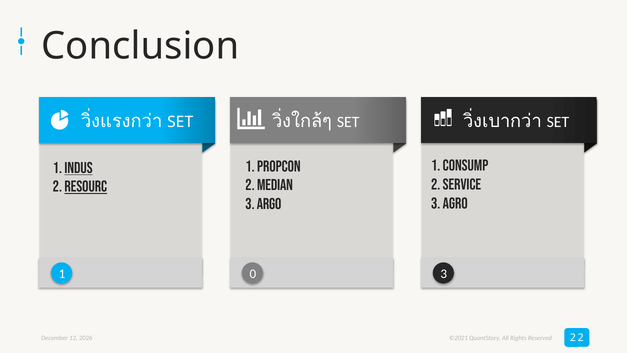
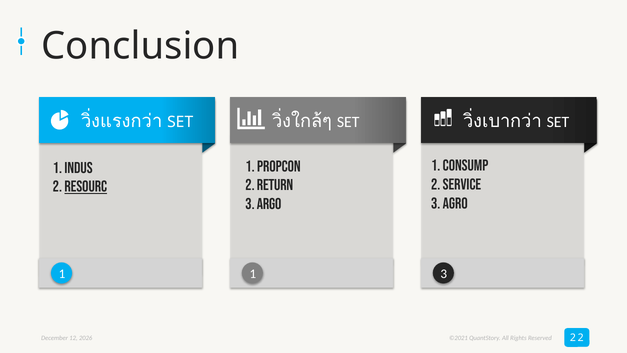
INDUS underline: present -> none (79, 168)
MEDIAN: MEDIAN -> RETURN (275, 185)
1 0: 0 -> 1 (253, 274)
